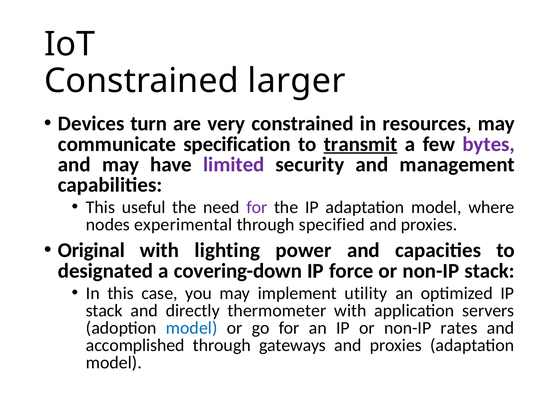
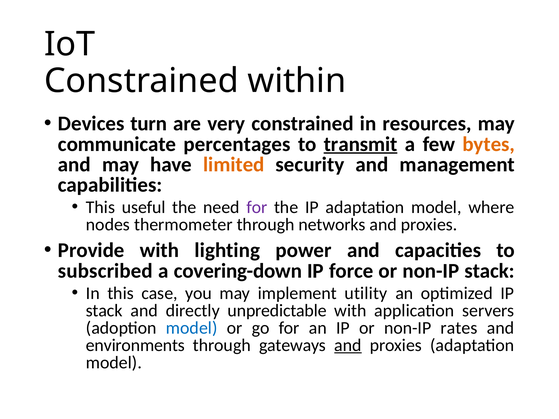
larger: larger -> within (297, 81)
specification: specification -> percentages (237, 144)
bytes colour: purple -> orange (489, 144)
limited colour: purple -> orange (234, 165)
experimental: experimental -> thermometer (183, 225)
specified: specified -> networks (332, 225)
Original: Original -> Provide (91, 251)
designated: designated -> subscribed (105, 271)
thermometer: thermometer -> unpredictable (277, 311)
accomplished: accomplished -> environments (135, 345)
and underline: none -> present (348, 345)
